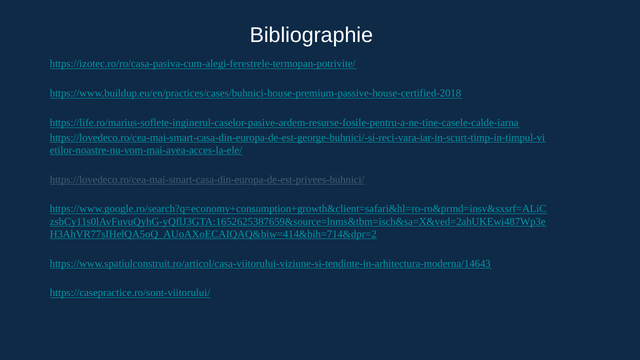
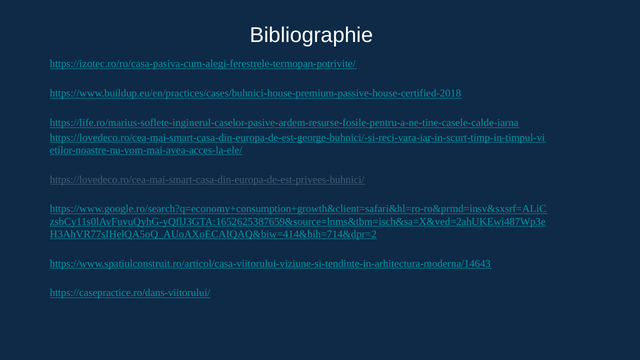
https://casepractice.ro/sont-viitorului/: https://casepractice.ro/sont-viitorului/ -> https://casepractice.ro/dans-viitorului/ (130, 293)
